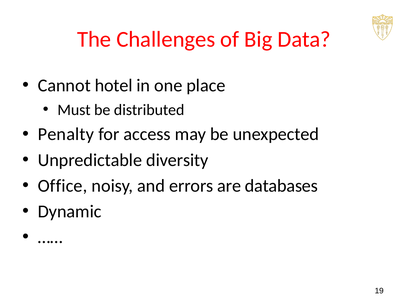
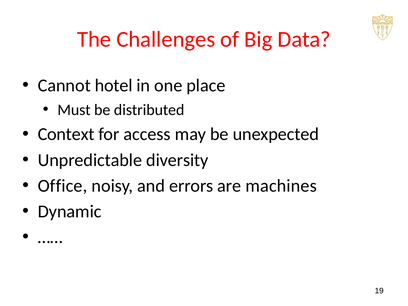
Penalty: Penalty -> Context (66, 134)
databases: databases -> machines (281, 186)
